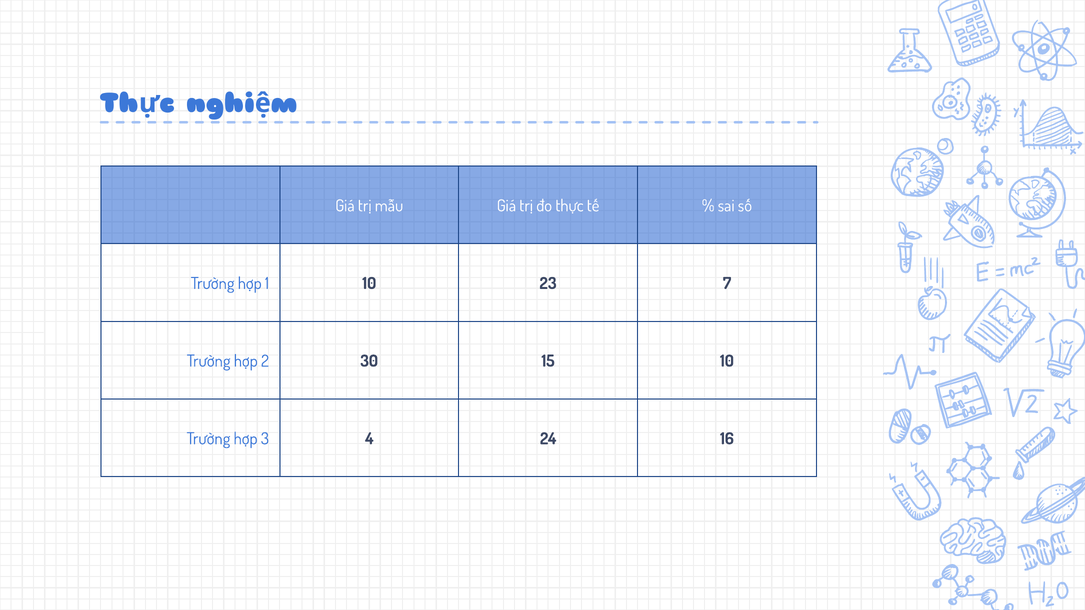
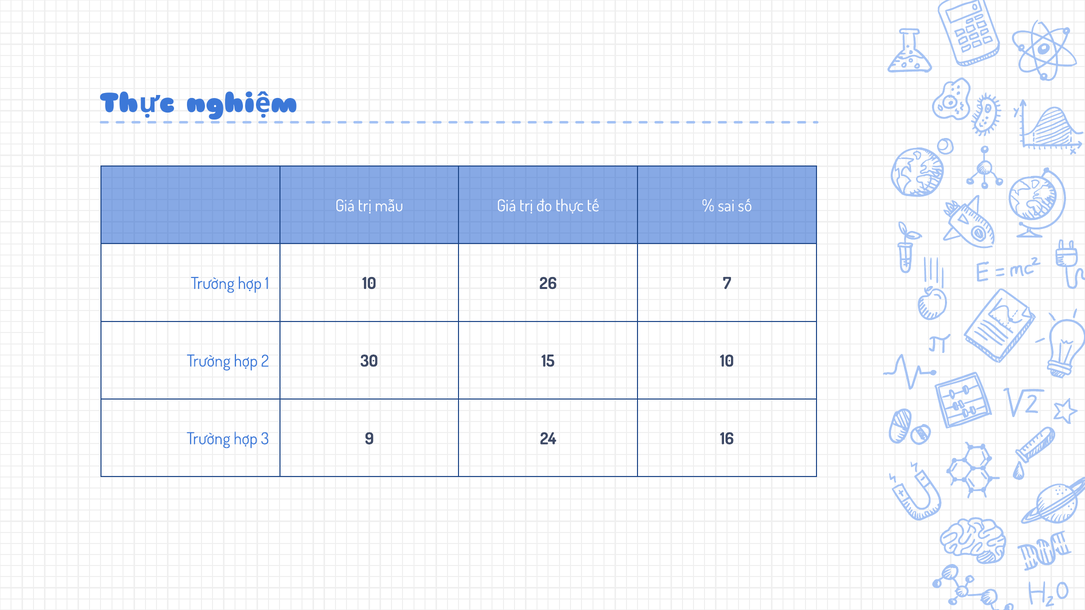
23: 23 -> 26 (548, 284)
4: 4 -> 9 (369, 439)
